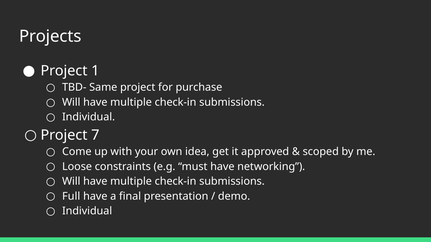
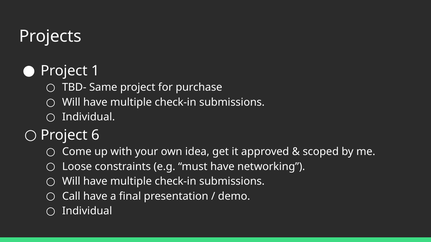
7: 7 -> 6 (95, 135)
Full: Full -> Call (71, 197)
